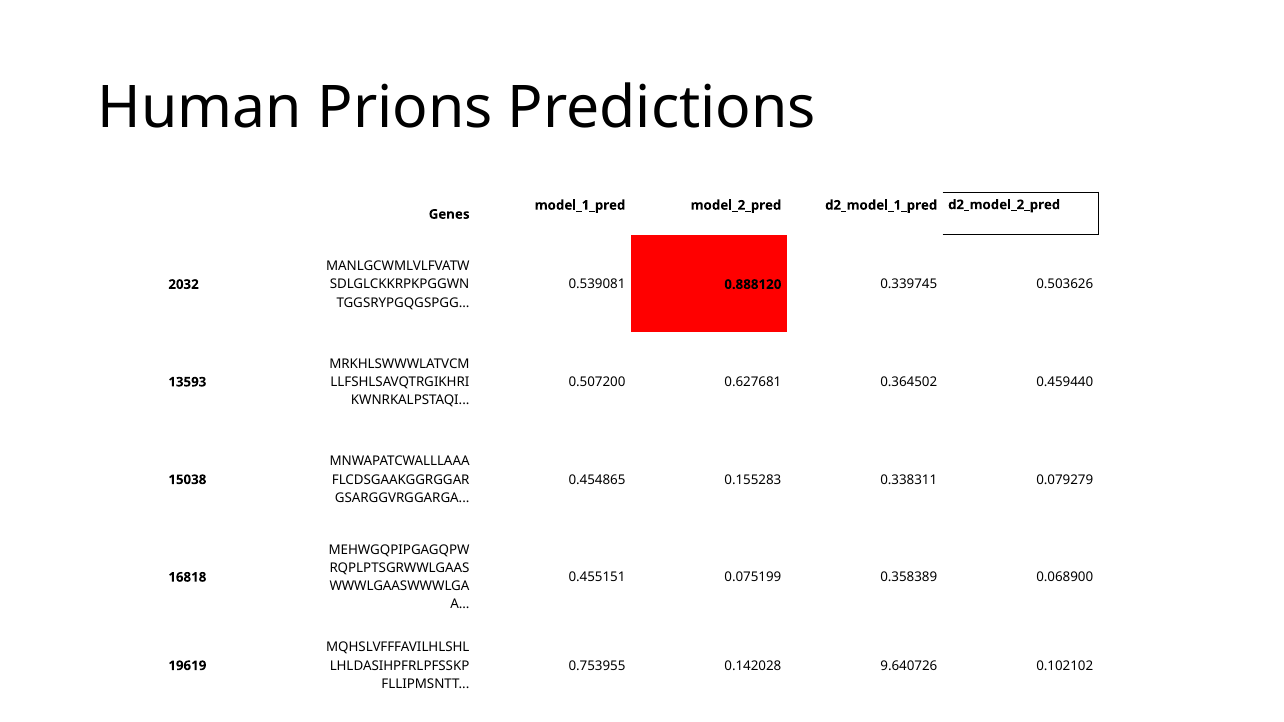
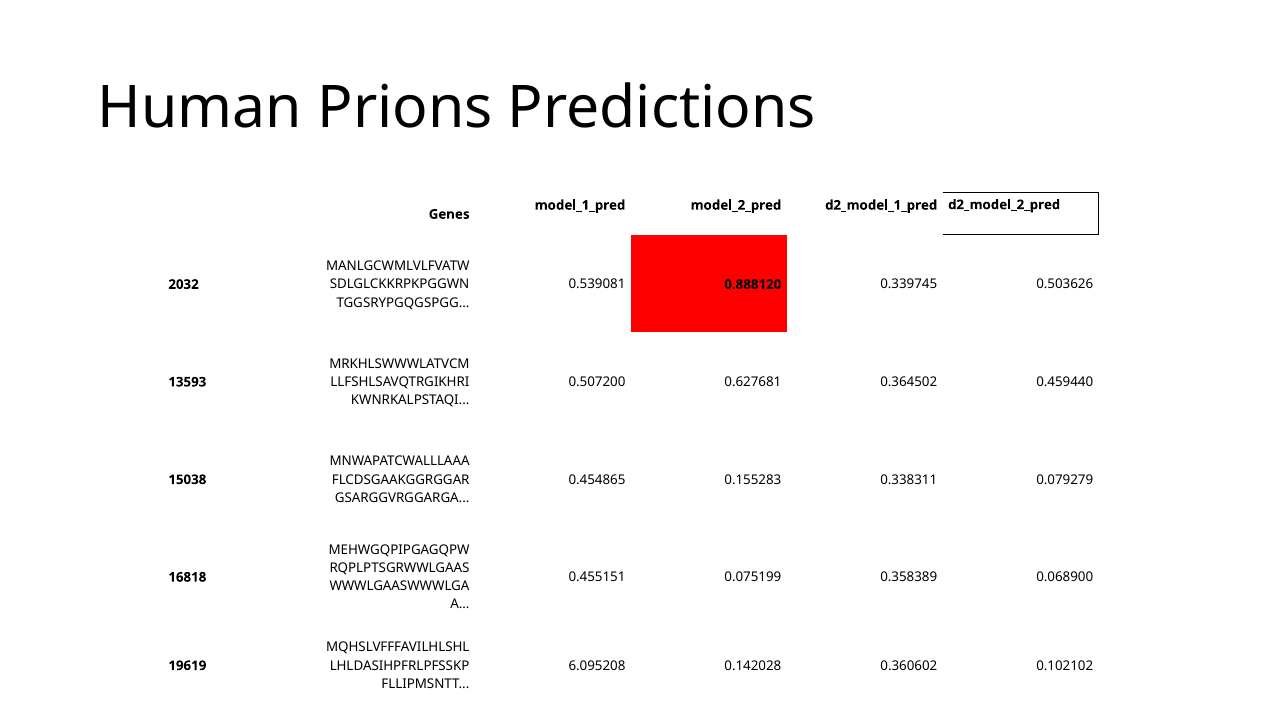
0.753955: 0.753955 -> 6.095208 (597, 666)
9.640726: 9.640726 -> 0.360602 (909, 666)
